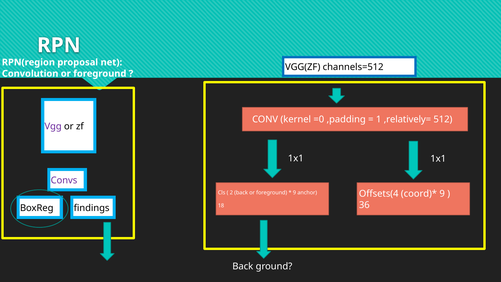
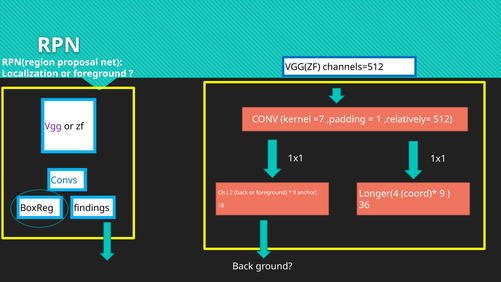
Convolution: Convolution -> Localization (30, 74)
=0: =0 -> =7 (319, 119)
Convs colour: purple -> blue (64, 180)
Offsets(4: Offsets(4 -> Longer(4 (379, 194)
